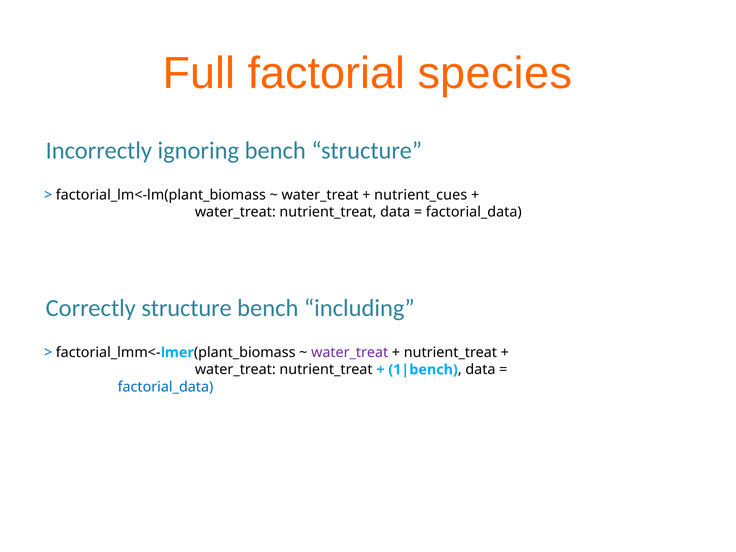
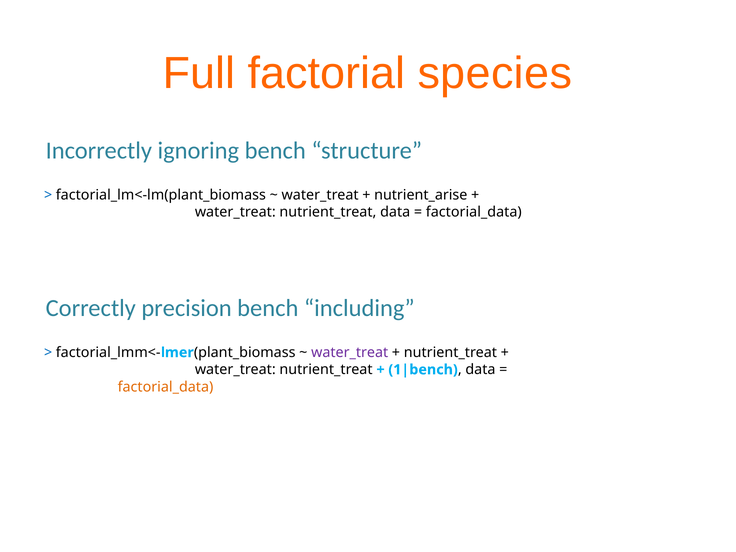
nutrient_cues: nutrient_cues -> nutrient_arise (421, 195)
Correctly structure: structure -> precision (187, 308)
factorial_data colour: blue -> orange (166, 387)
